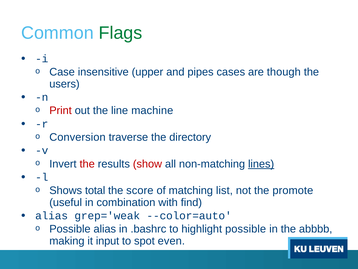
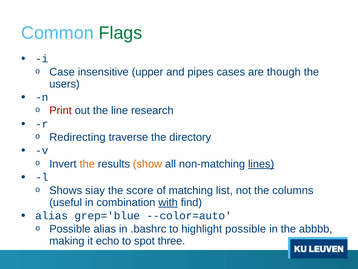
machine: machine -> research (152, 110)
Conversion: Conversion -> Redirecting (77, 137)
the colour: red -> orange (87, 164)
show colour: red -> orange (147, 164)
total: total -> siay (95, 190)
promote: promote -> columns (293, 190)
with underline: none -> present (168, 202)
grep='weak: grep='weak -> grep='blue (107, 215)
input: input -> echo (108, 240)
even: even -> three (171, 240)
